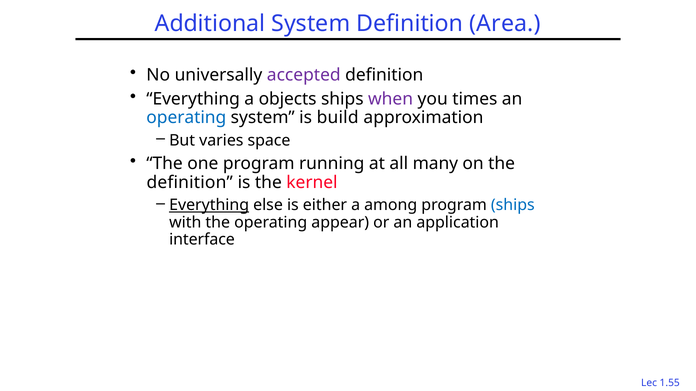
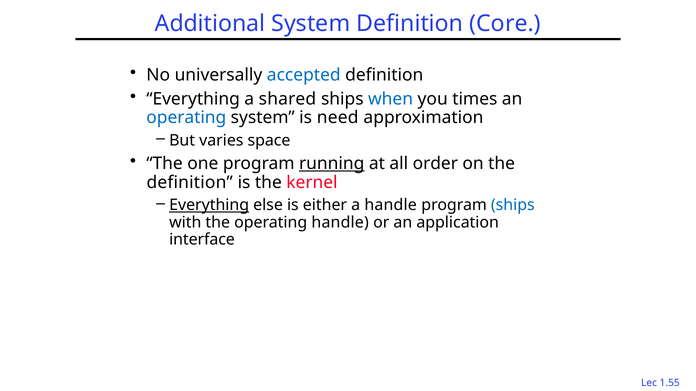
Area: Area -> Core (505, 24)
accepted colour: purple -> blue (304, 75)
objects: objects -> shared (287, 99)
when colour: purple -> blue (391, 99)
build: build -> need (338, 118)
running underline: none -> present (332, 164)
many: many -> order (435, 164)
a among: among -> handle (391, 205)
operating appear: appear -> handle (340, 223)
